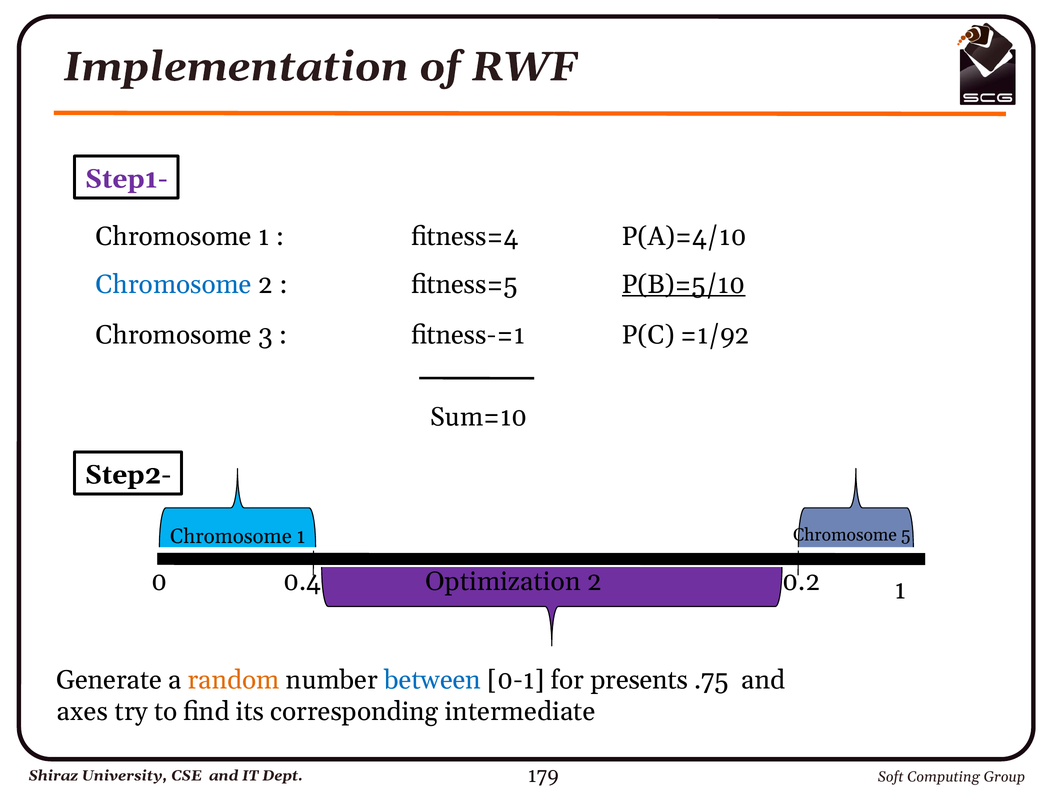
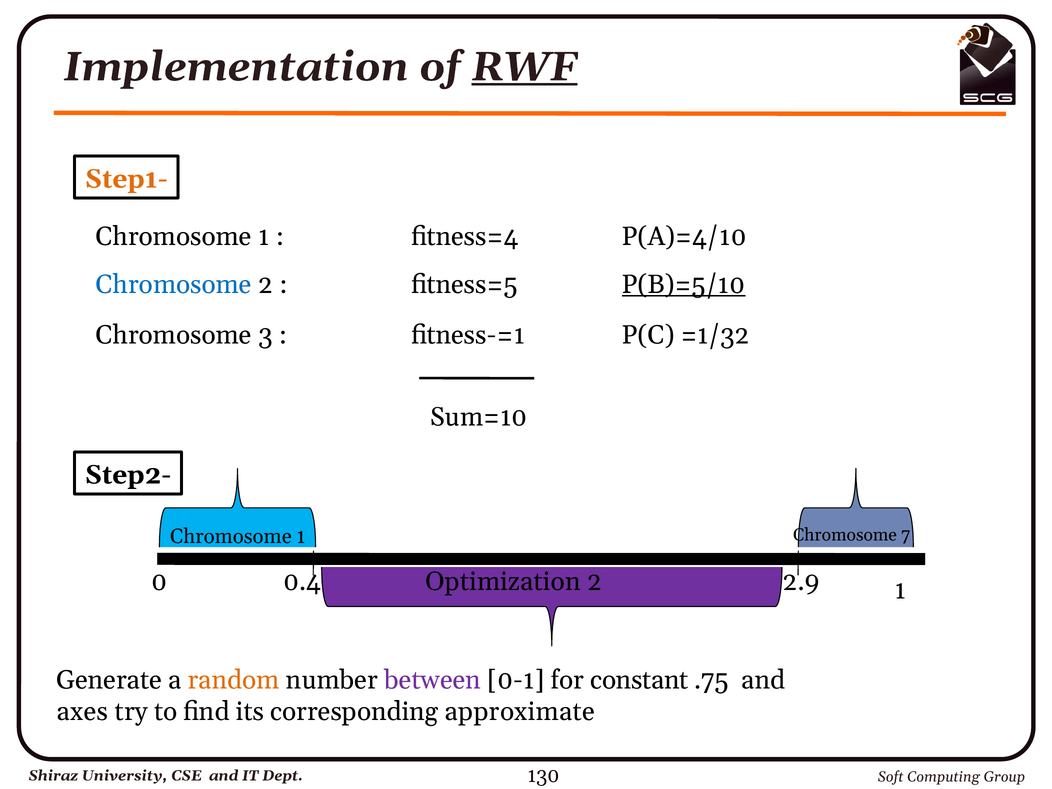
RWF underline: none -> present (524, 67)
Step1- colour: purple -> orange (126, 179)
=1/92: =1/92 -> =1/32 (715, 335)
5: 5 -> 7 (906, 535)
0.2: 0.2 -> 2.9 (801, 582)
between colour: blue -> purple (433, 680)
presents: presents -> constant (639, 680)
intermediate: intermediate -> approximate (520, 712)
179: 179 -> 130 (544, 776)
